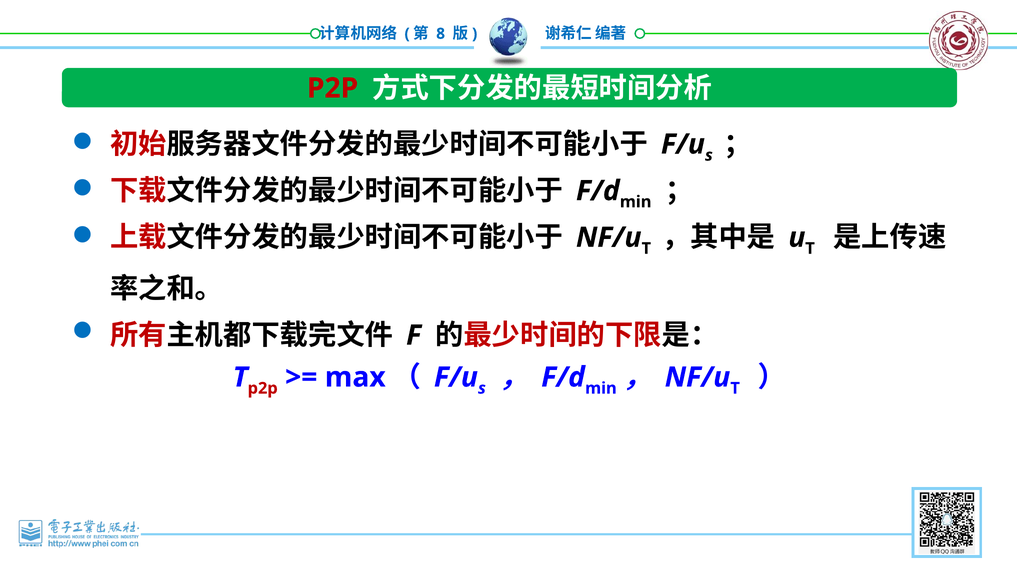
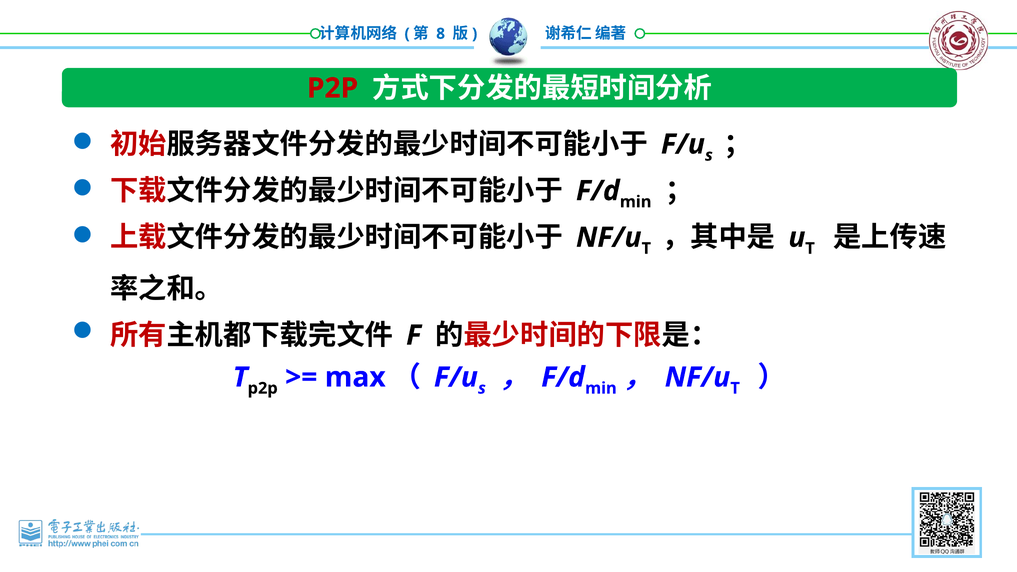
p2p colour: red -> black (263, 388)
